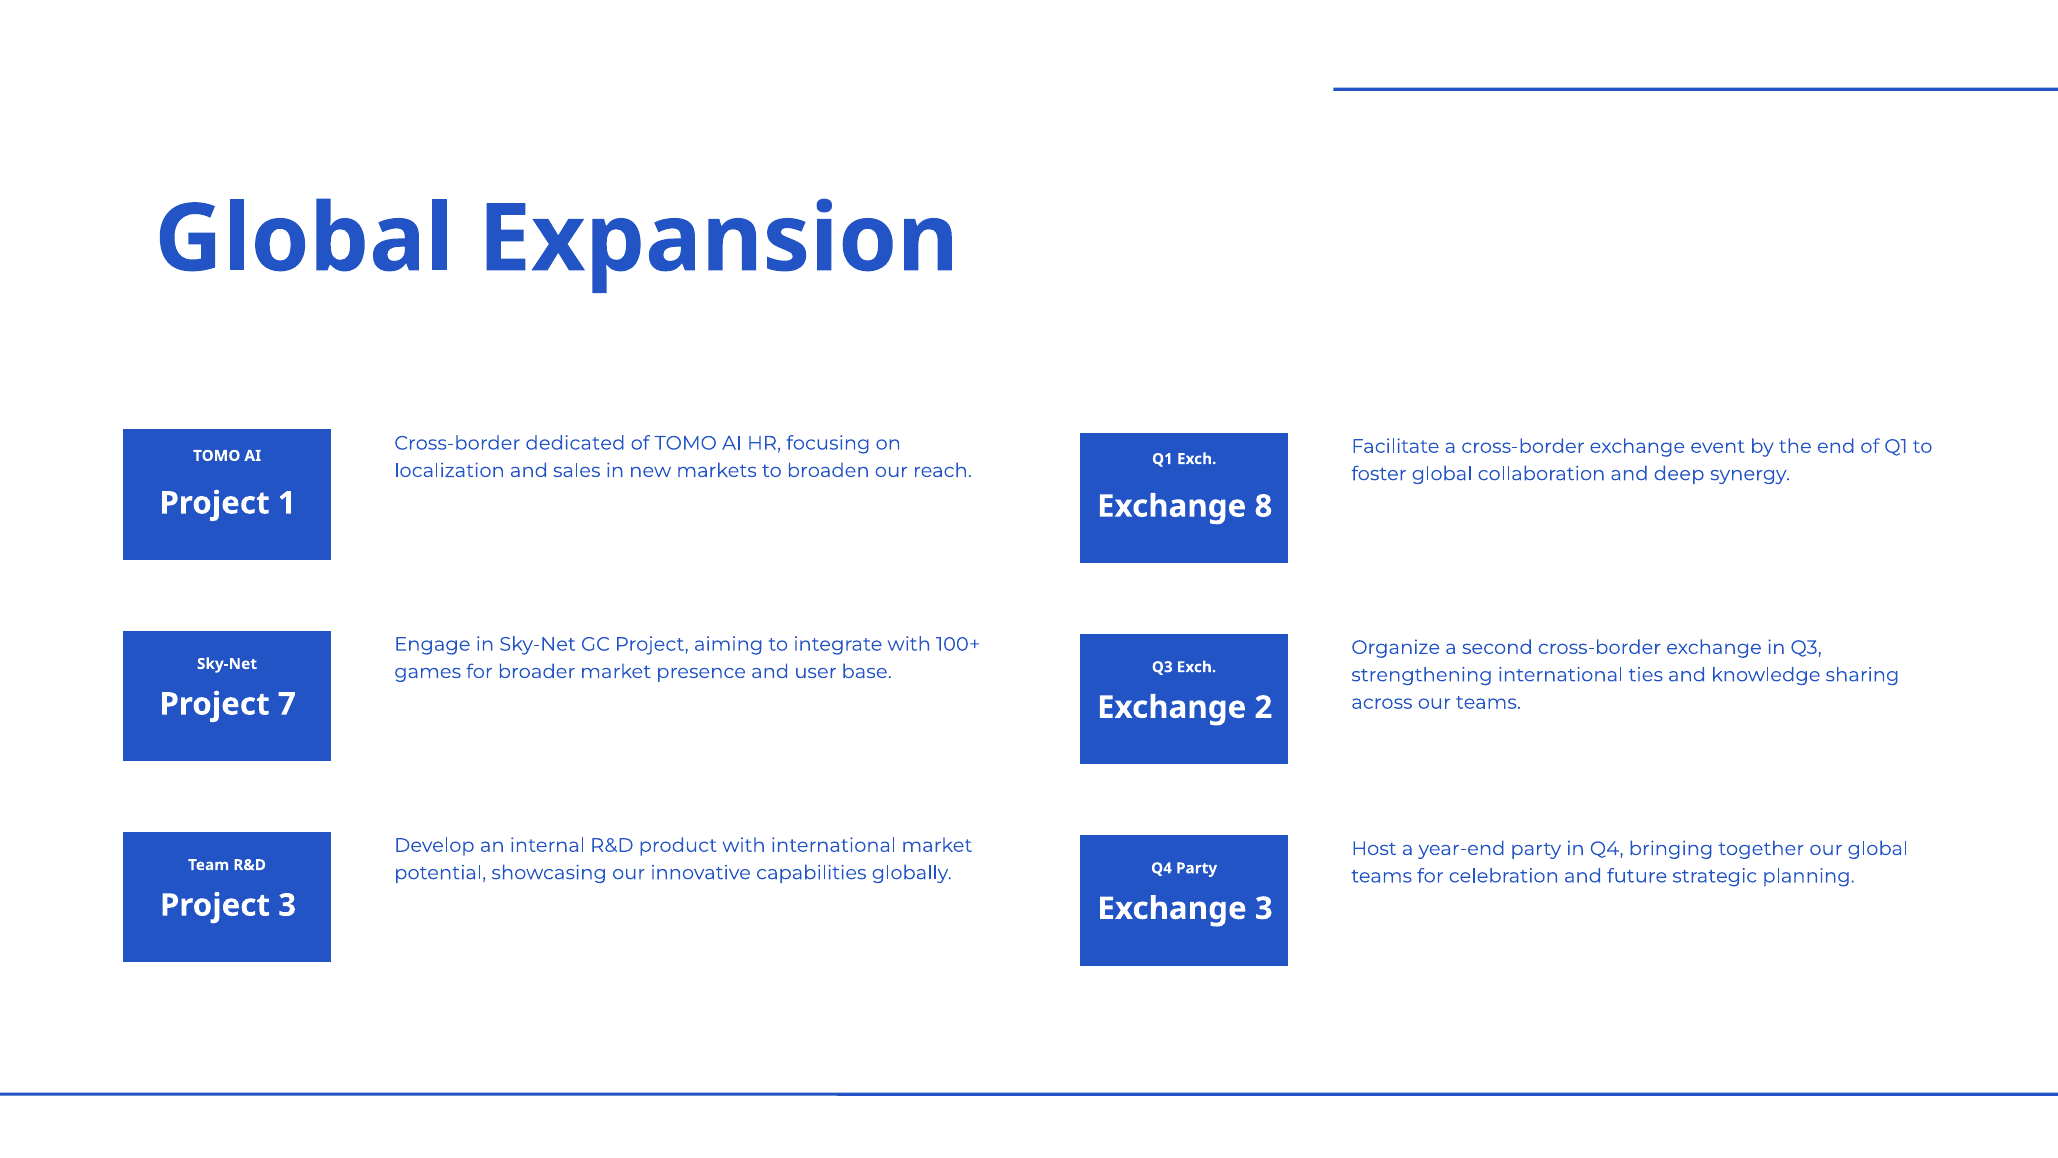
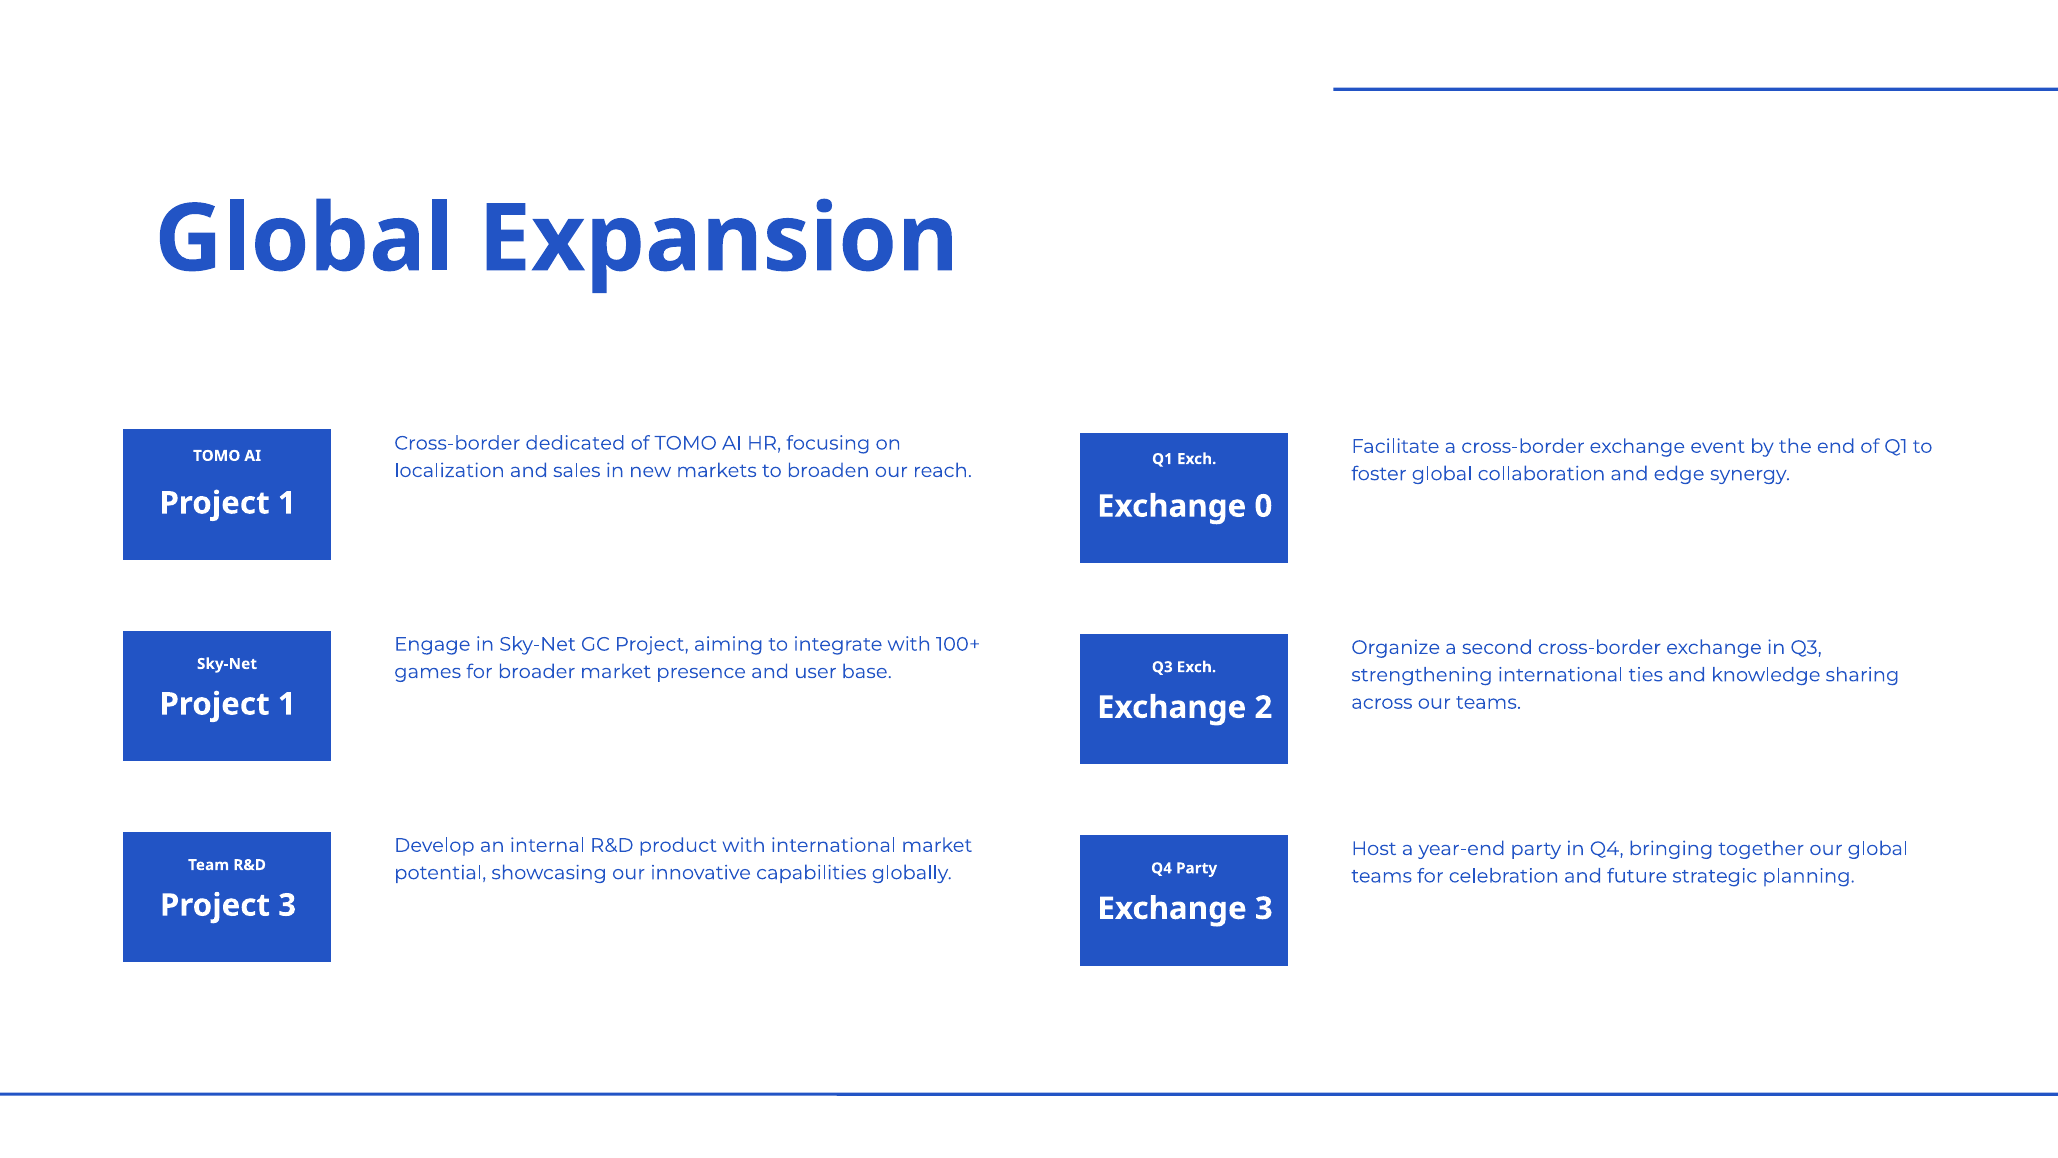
deep: deep -> edge (1679, 474)
8: 8 -> 0 (1263, 506)
7: 7 -> 1 (287, 704)
